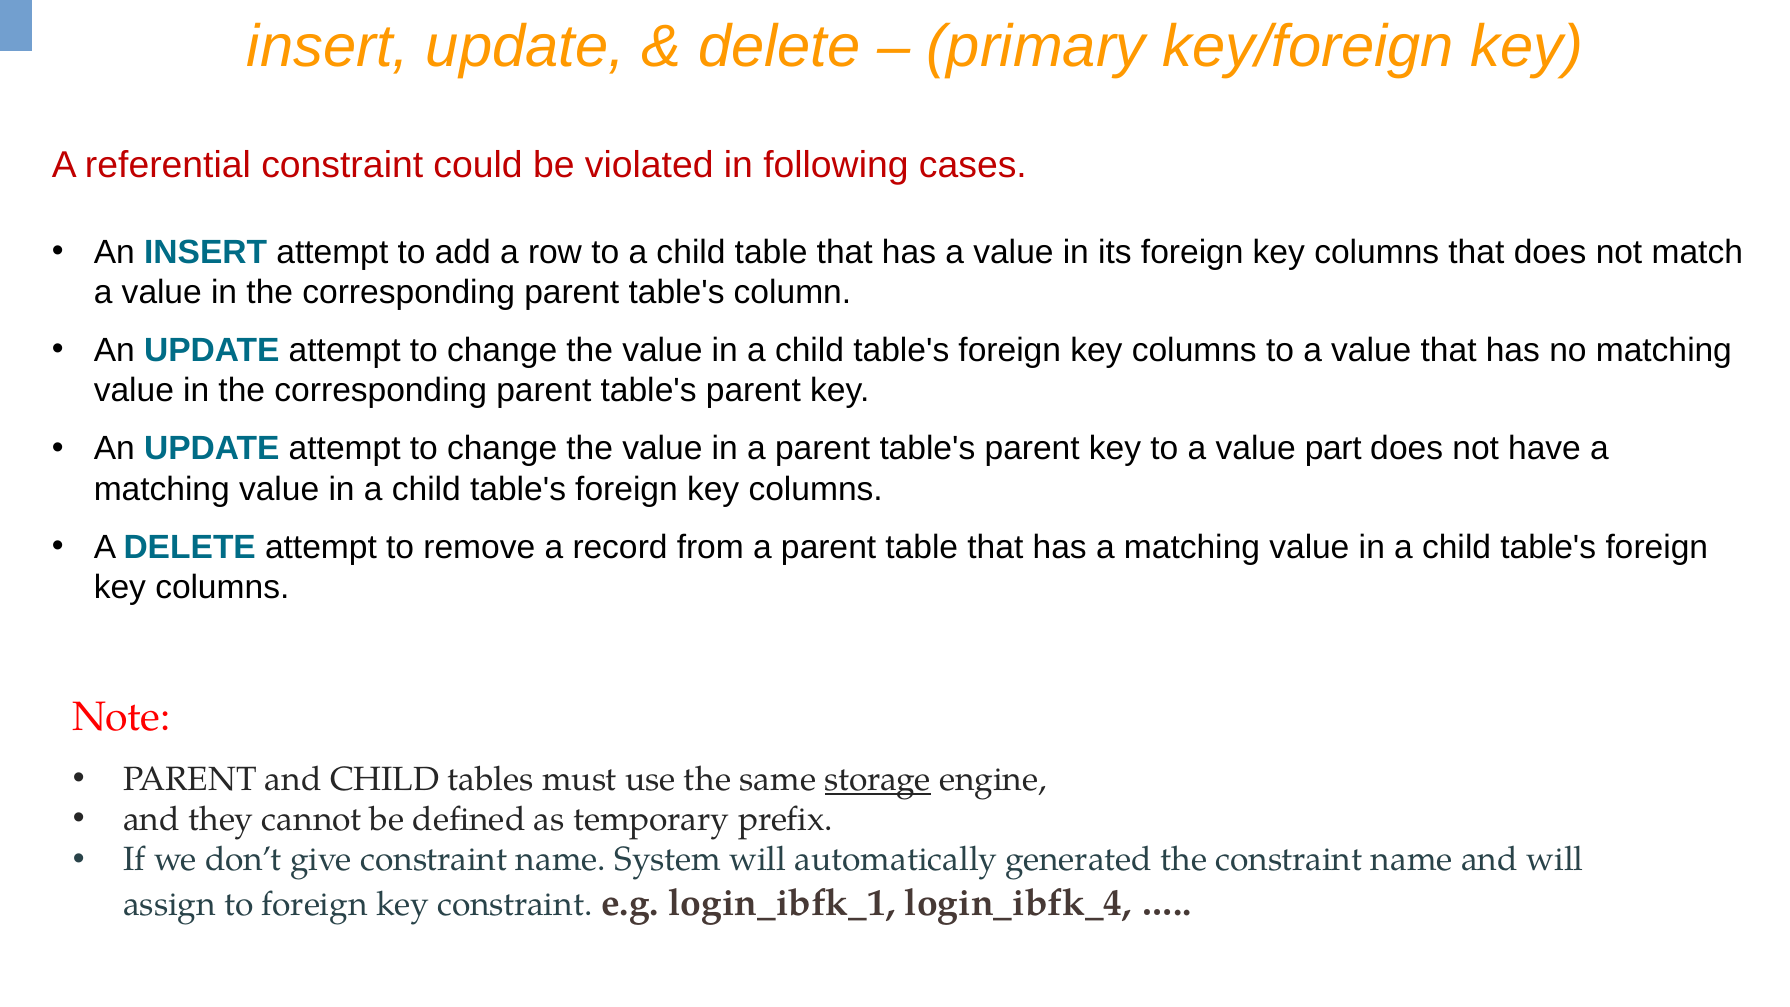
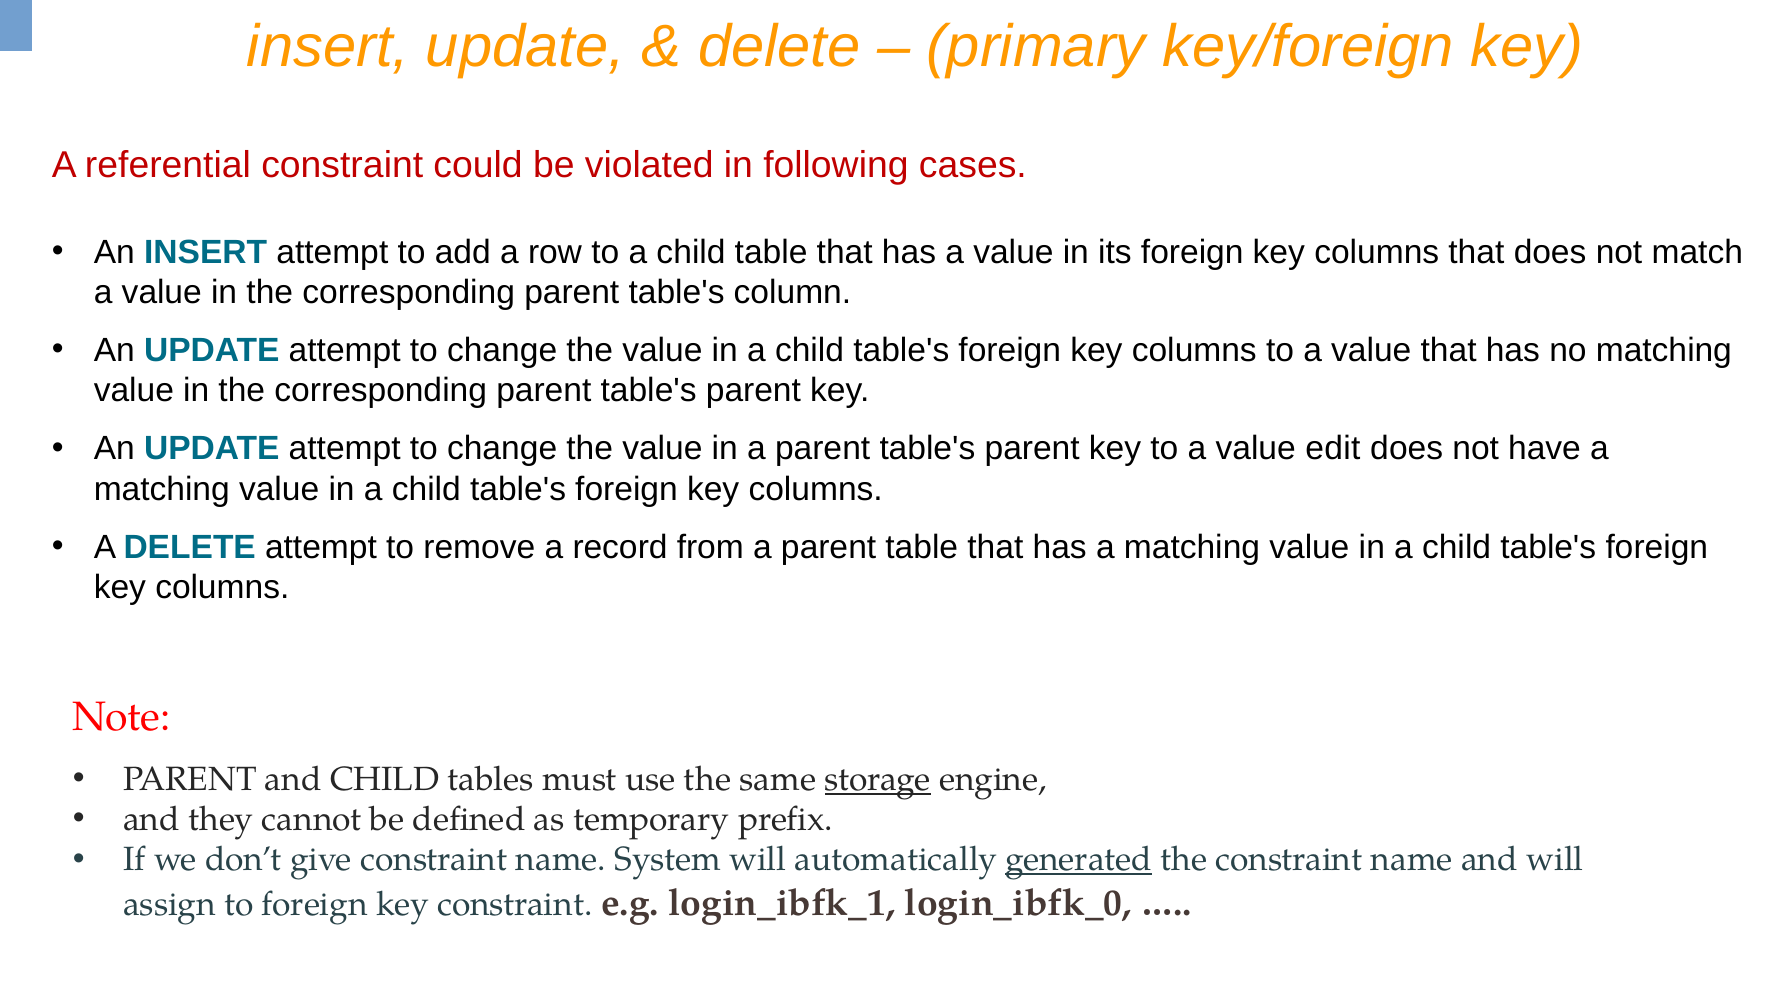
part: part -> edit (1333, 449)
generated underline: none -> present (1079, 860)
login_ibfk_4: login_ibfk_4 -> login_ibfk_0 (1018, 903)
